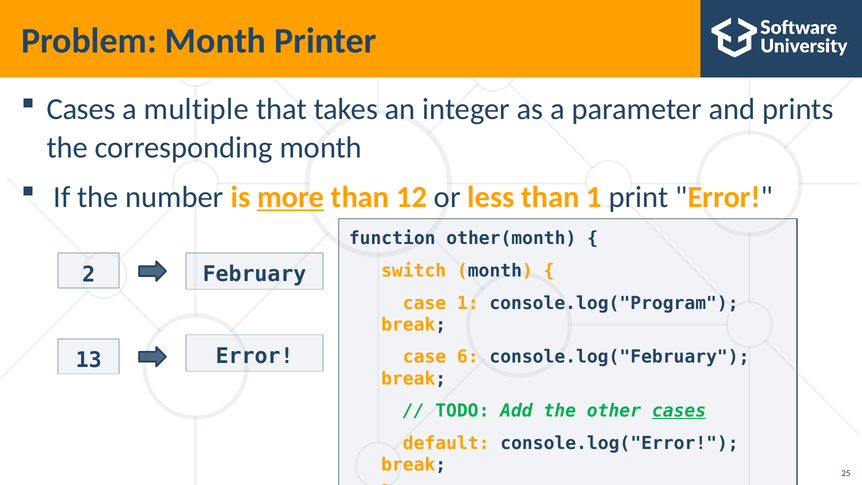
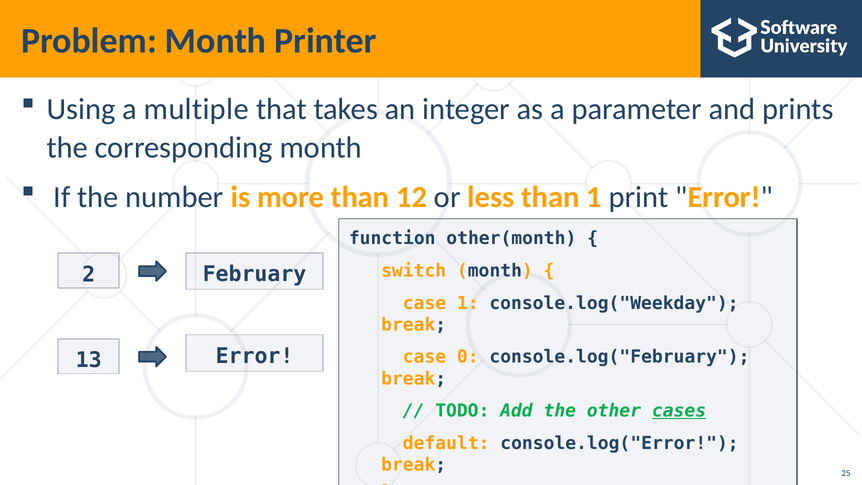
Cases: Cases -> Using (81, 109)
more underline: present -> none (291, 197)
console.log("Program: console.log("Program -> console.log("Weekday (614, 303)
6: 6 -> 0 (468, 357)
